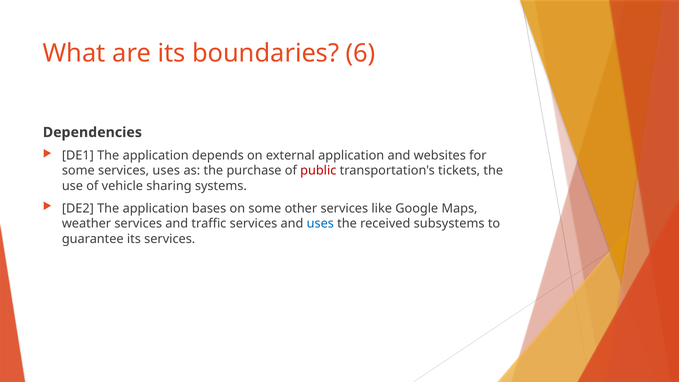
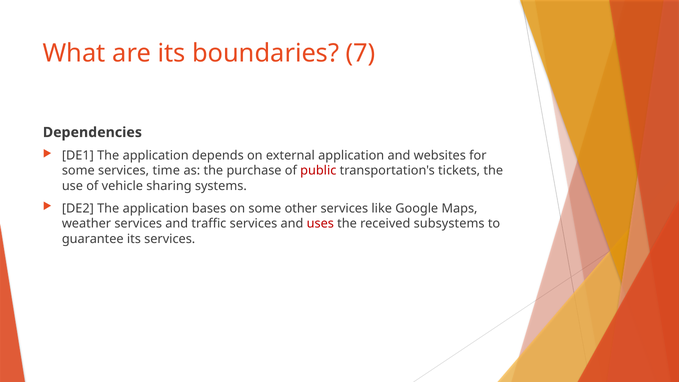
6: 6 -> 7 (361, 54)
services uses: uses -> time (166, 171)
uses colour: blue -> red (320, 224)
